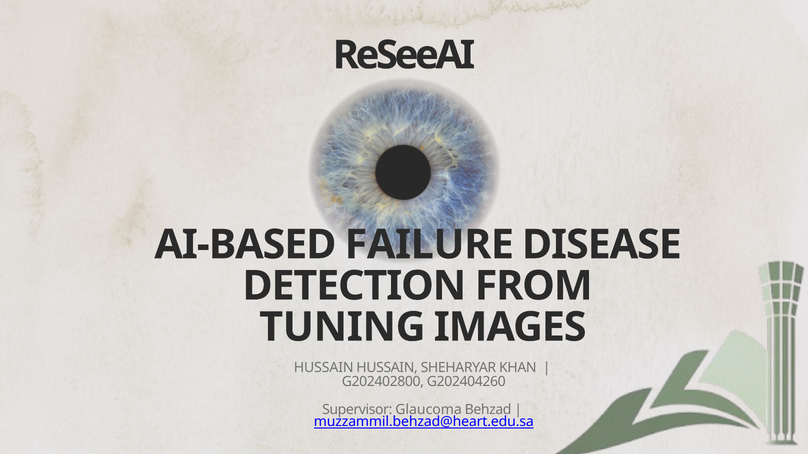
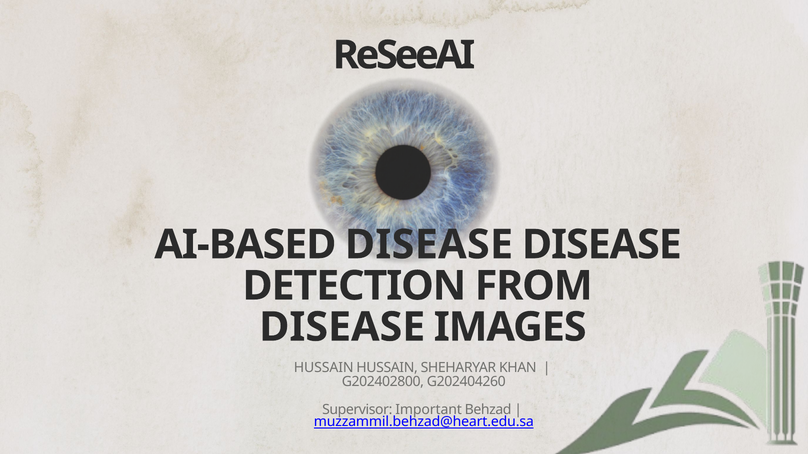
AI-BASED FAILURE: FAILURE -> DISEASE (429, 245)
TUNING: TUNING -> DISEASE (342, 327)
Glaucoma: Glaucoma -> Important (429, 410)
